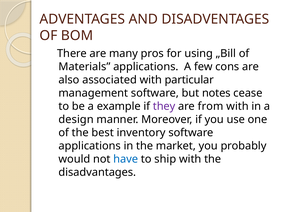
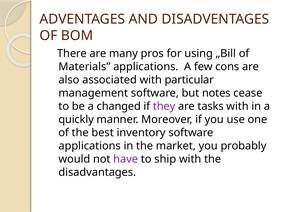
example: example -> changed (119, 106)
from: from -> tasks (211, 106)
design: design -> quickly (76, 120)
have colour: blue -> purple (126, 159)
